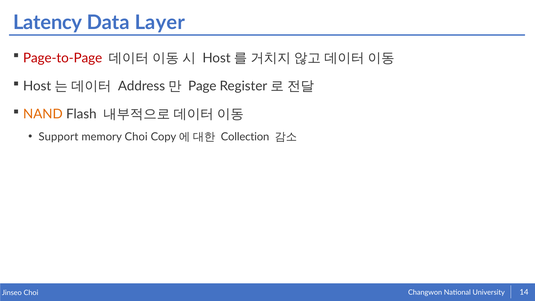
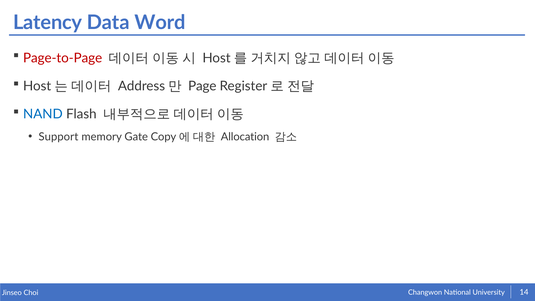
Layer: Layer -> Word (160, 22)
NAND colour: orange -> blue (43, 114)
memory Choi: Choi -> Gate (136, 137)
Collection: Collection -> Allocation (245, 137)
